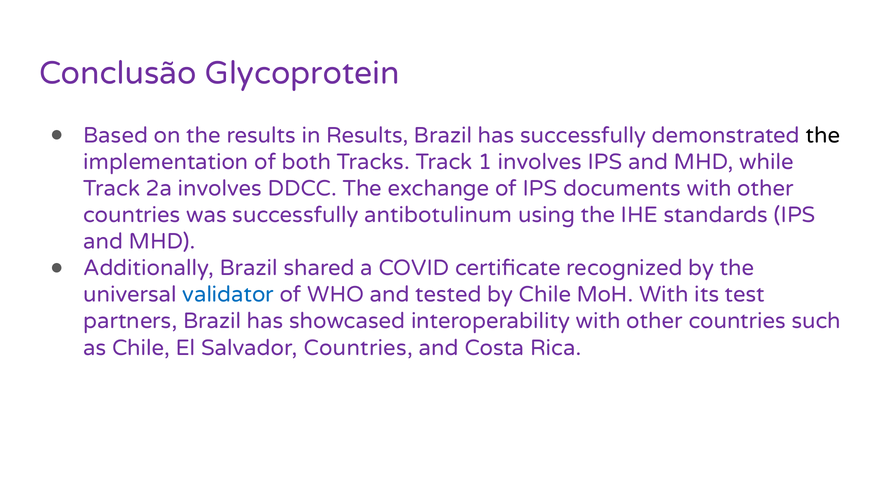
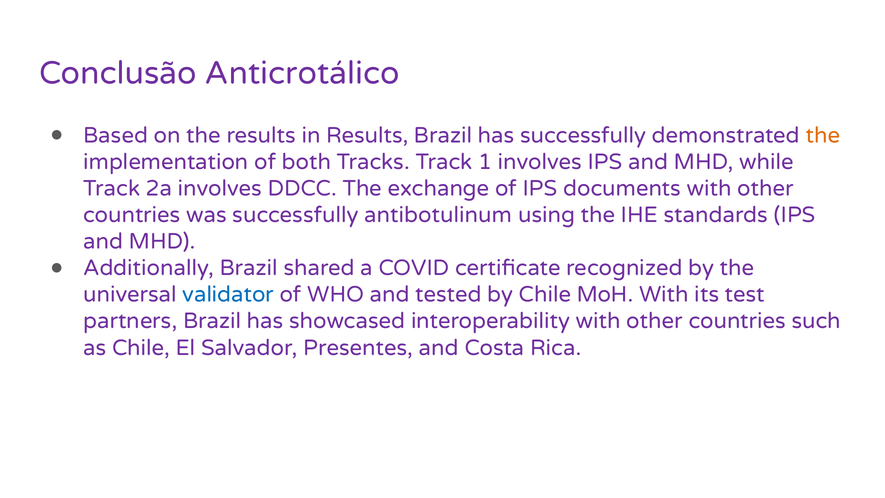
Glycoprotein: Glycoprotein -> Anticrotálico (302, 73)
the colour: black -> orange (823, 135)
Salvador Countries: Countries -> Presentes (358, 348)
